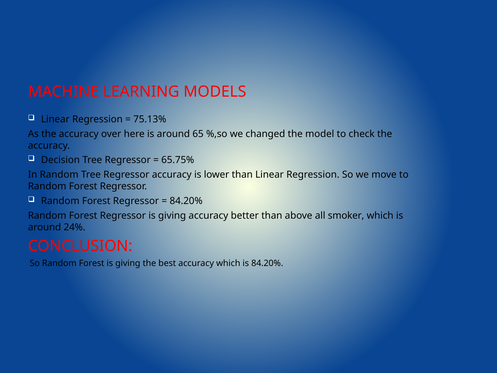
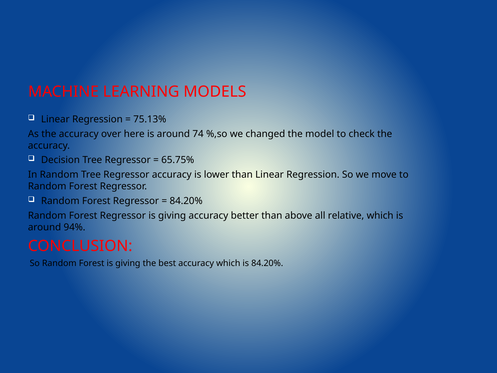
65: 65 -> 74 (198, 134)
smoker: smoker -> relative (346, 215)
24%: 24% -> 94% (75, 227)
